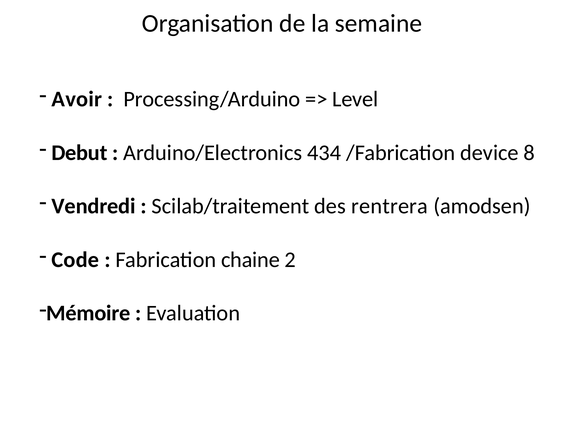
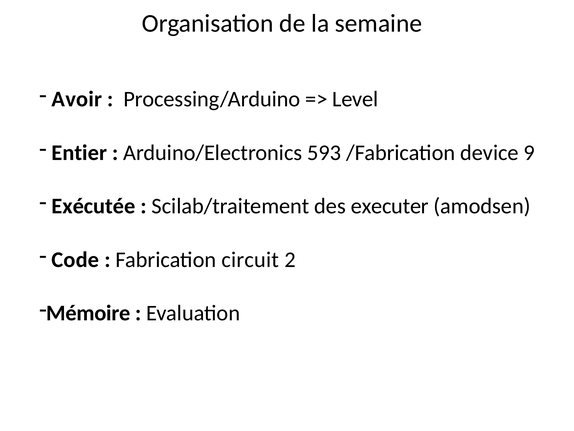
Debut: Debut -> Entier (79, 153)
434: 434 -> 593 (324, 153)
8: 8 -> 9 (529, 153)
Vendredi: Vendredi -> Exécutée (93, 206)
rentrera: rentrera -> executer (390, 206)
chaine: chaine -> circuit (250, 259)
